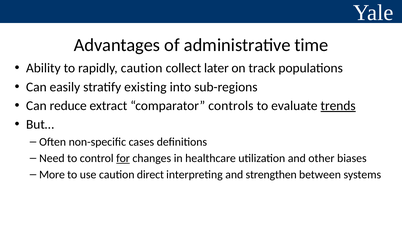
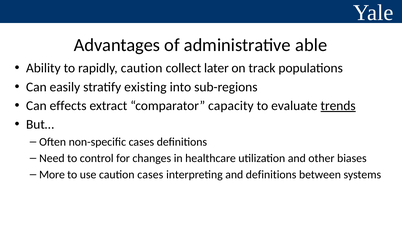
time: time -> able (311, 45)
reduce: reduce -> effects (68, 106)
controls: controls -> capacity (231, 106)
for underline: present -> none (123, 158)
caution direct: direct -> cases (150, 175)
and strengthen: strengthen -> definitions (271, 175)
